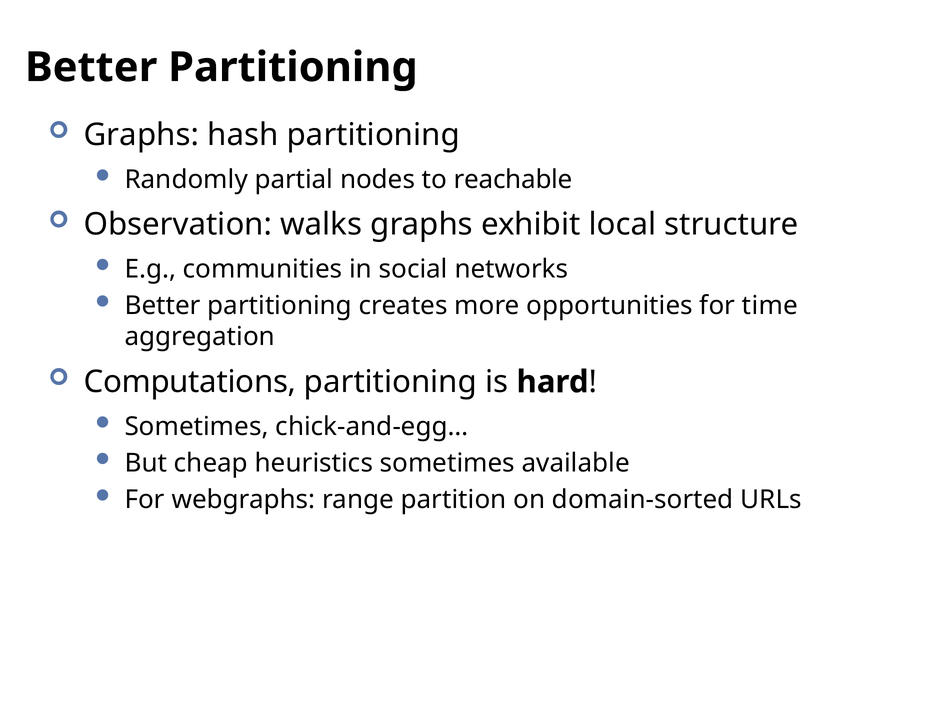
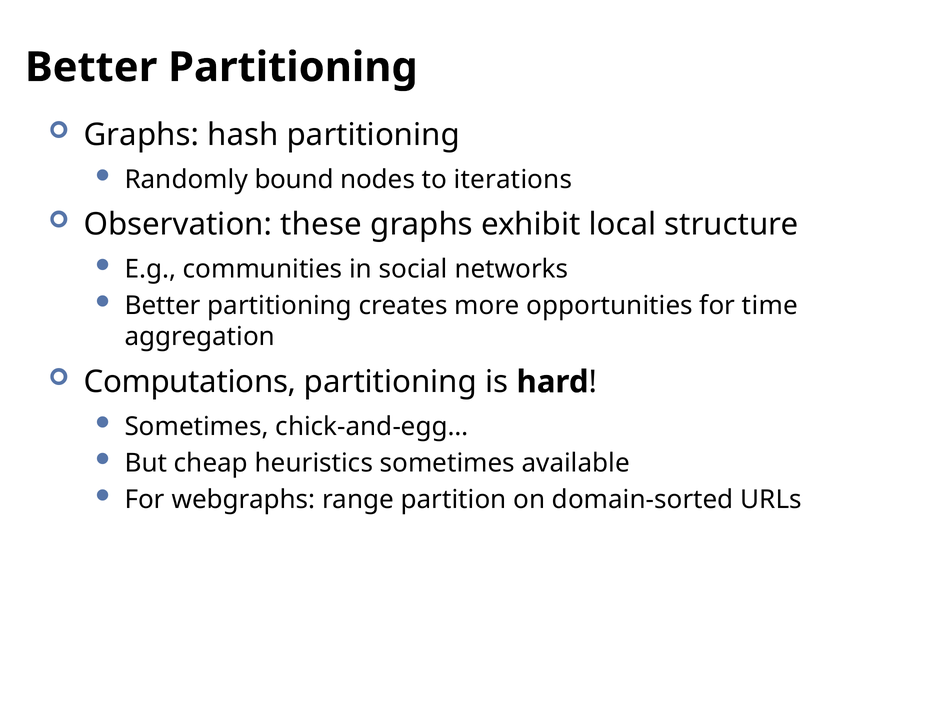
partial: partial -> bound (294, 180)
reachable: reachable -> iterations (513, 180)
walks: walks -> these (321, 225)
